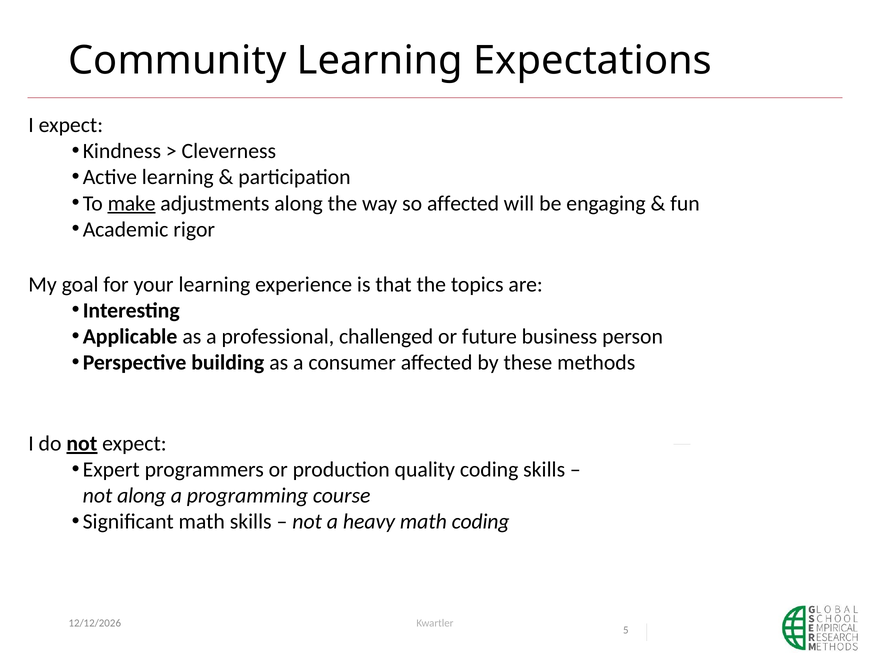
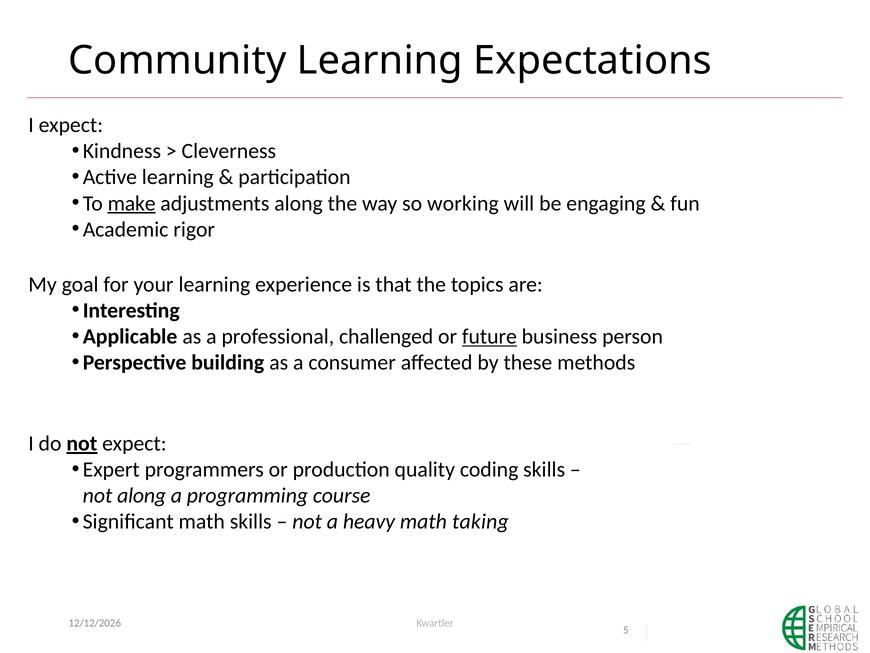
so affected: affected -> working (463, 203)
future underline: none -> present (489, 336)
math coding: coding -> taking (480, 521)
